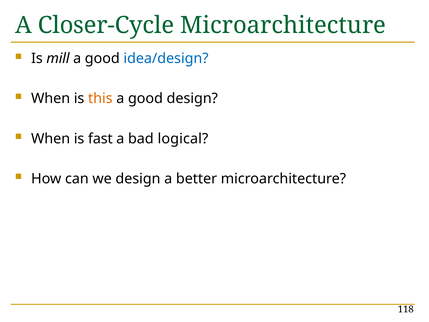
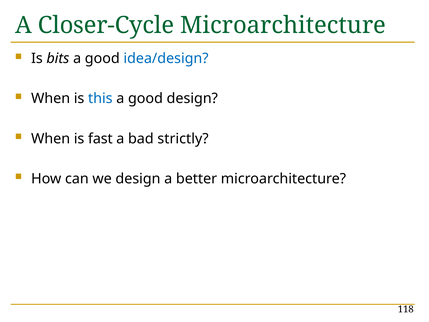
mill: mill -> bits (58, 58)
this colour: orange -> blue (100, 99)
logical: logical -> strictly (183, 139)
